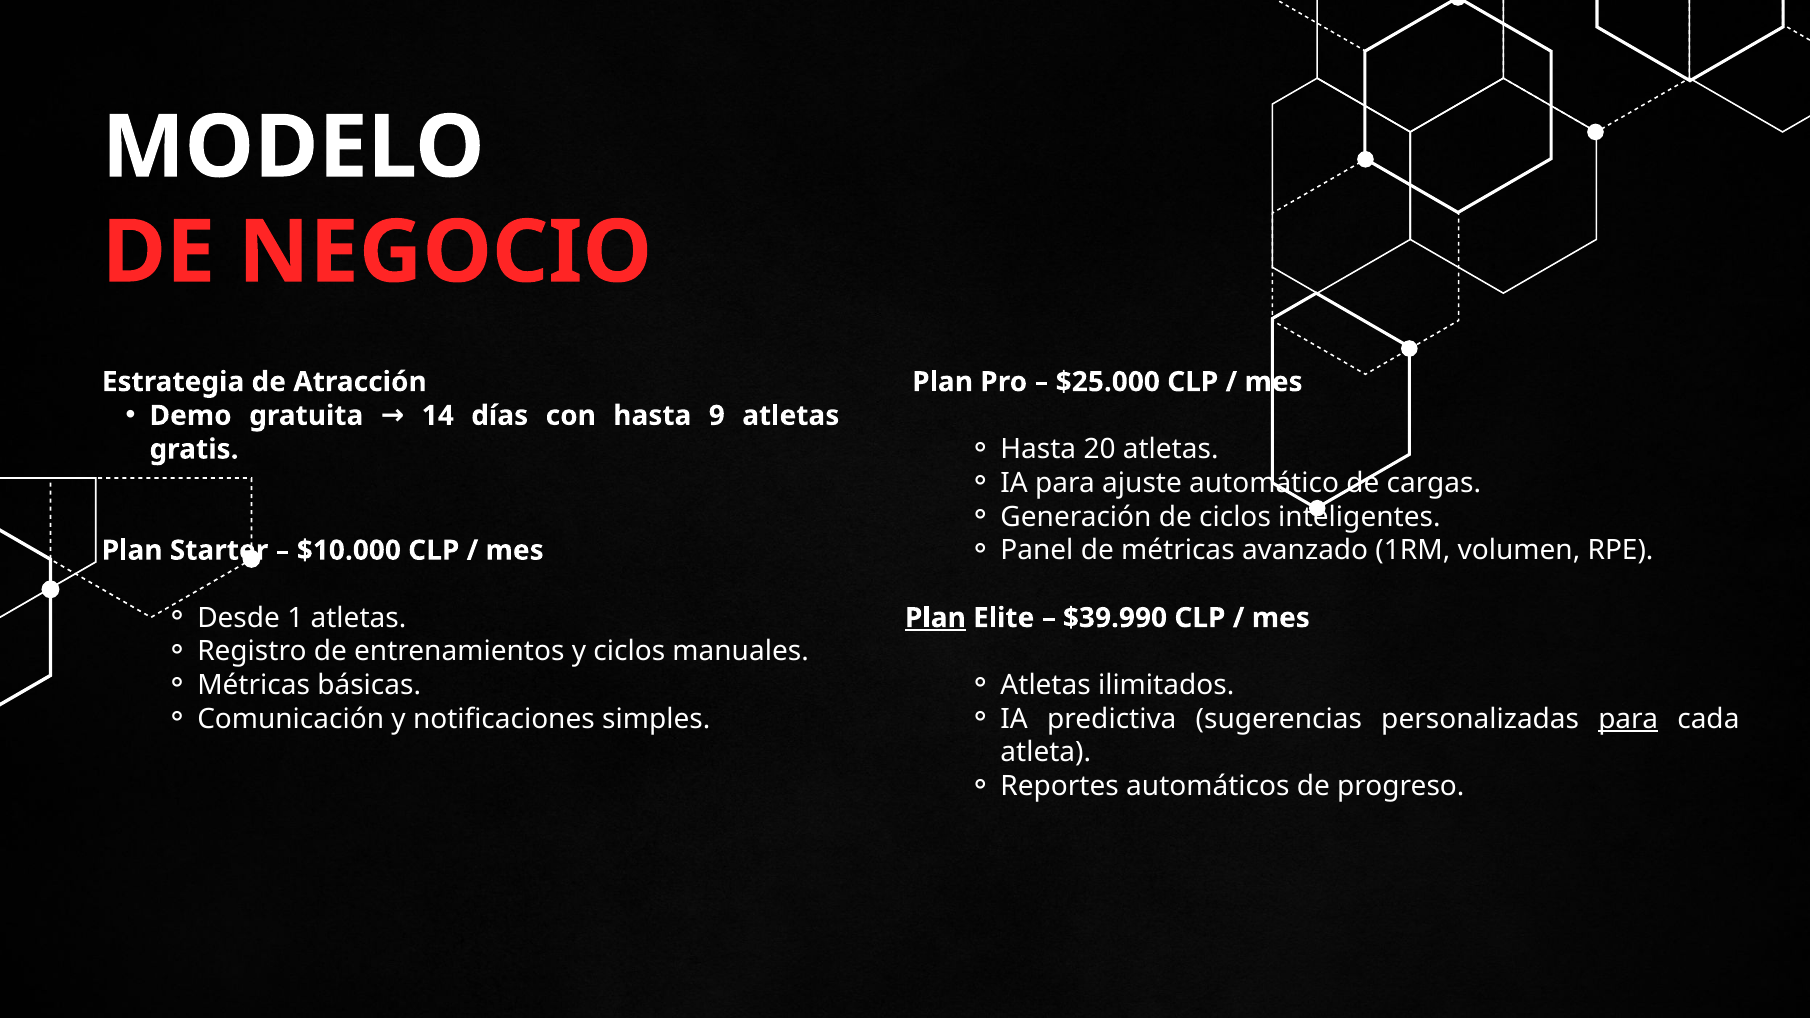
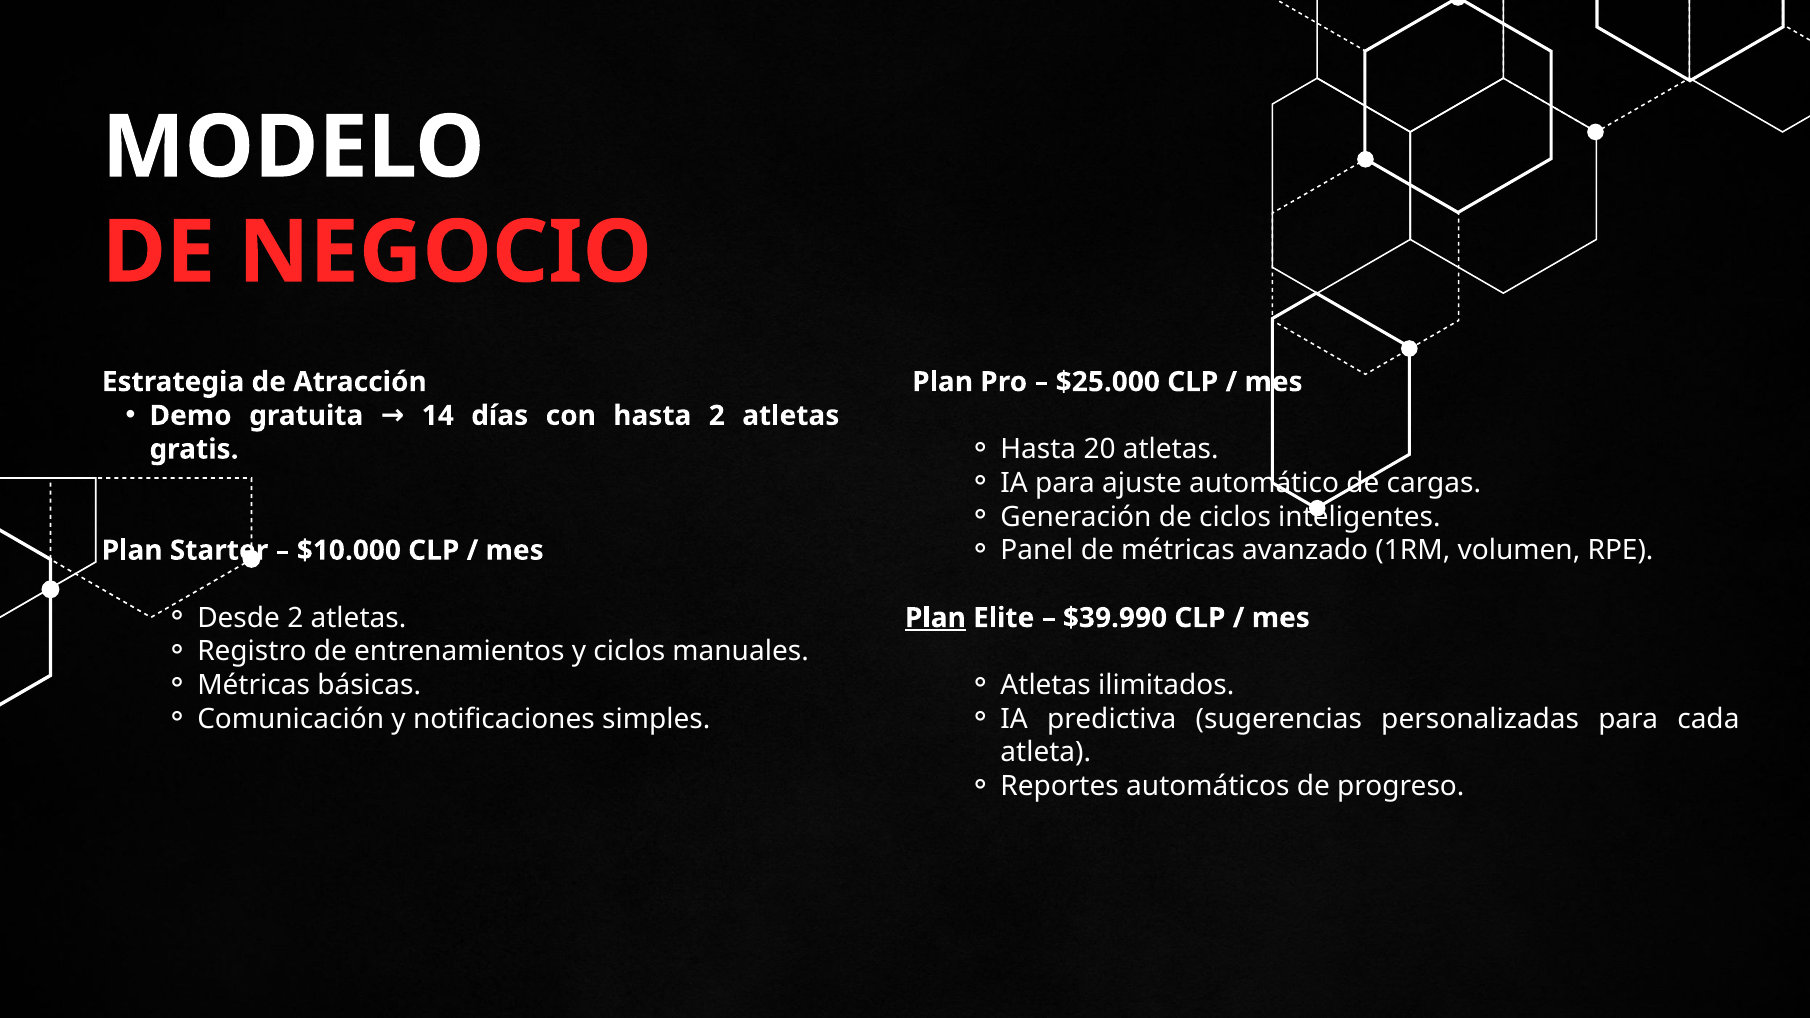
hasta 9: 9 -> 2 (717, 416)
Desde 1: 1 -> 2 (295, 618)
para underline: present -> none (1628, 719)
